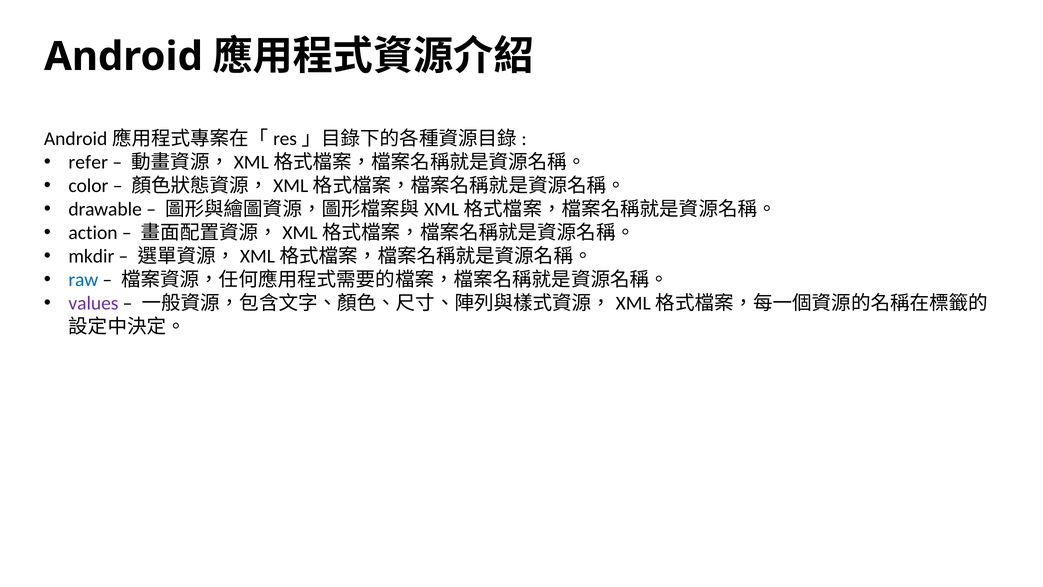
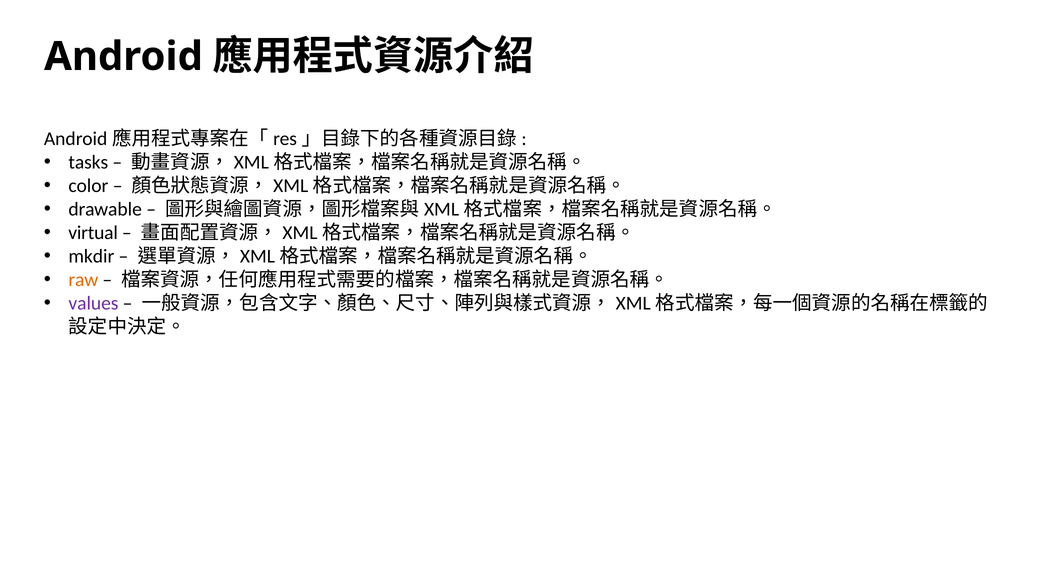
refer: refer -> tasks (88, 162)
action: action -> virtual (93, 233)
raw colour: blue -> orange (83, 279)
